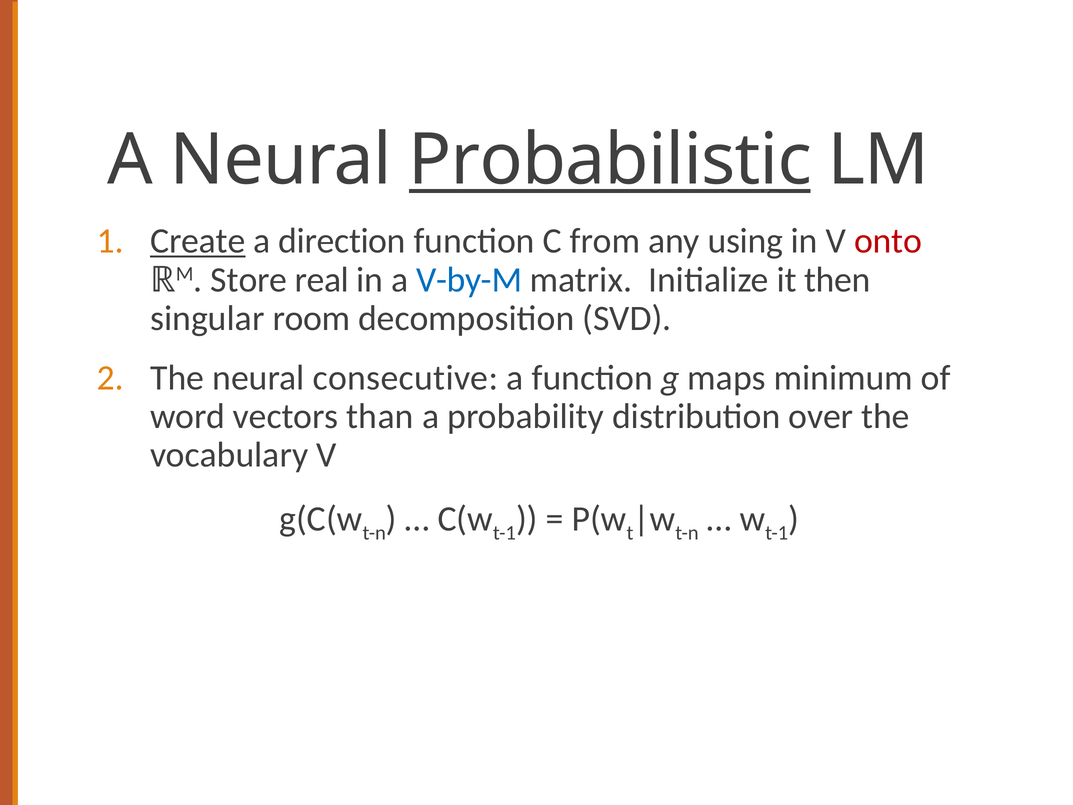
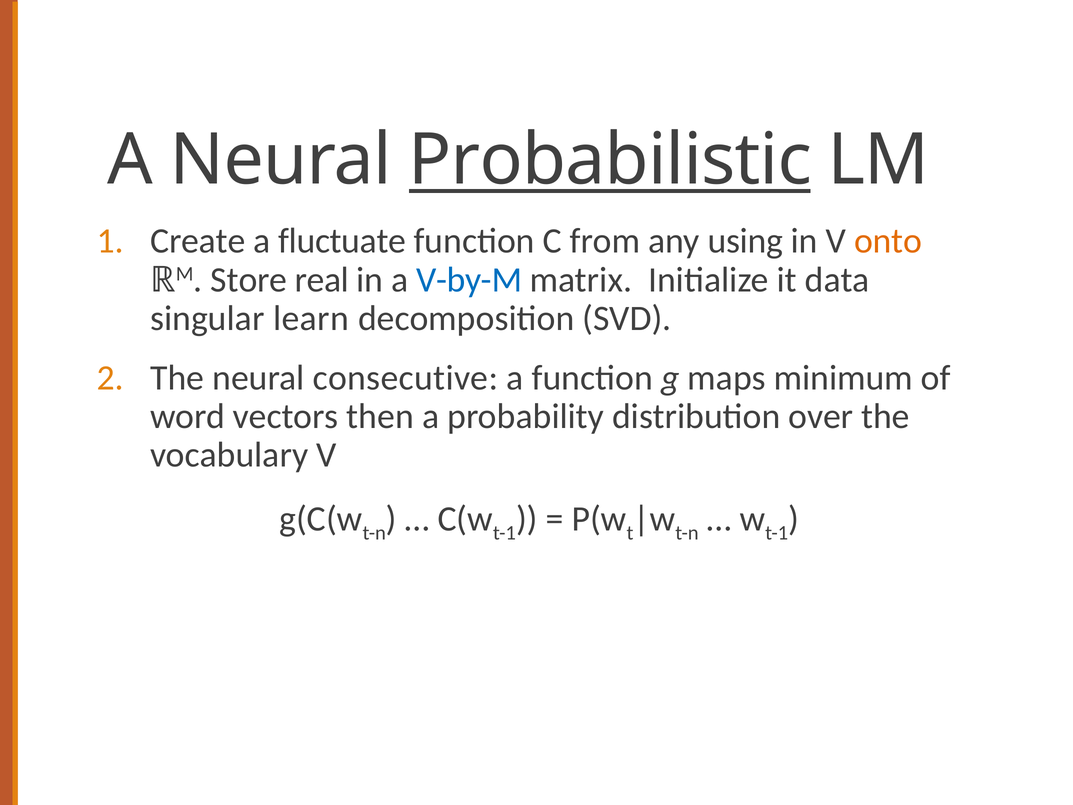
Create underline: present -> none (198, 241)
direction: direction -> fluctuate (342, 241)
onto colour: red -> orange (888, 241)
then: then -> data (837, 280)
room: room -> learn (311, 318)
than: than -> then (380, 416)
